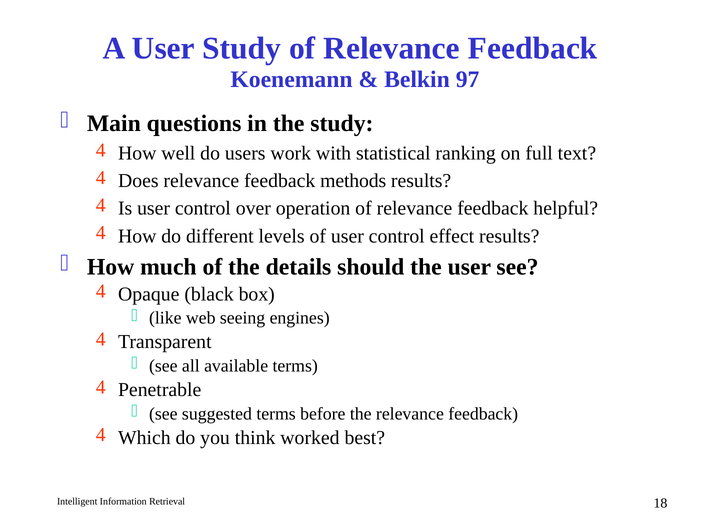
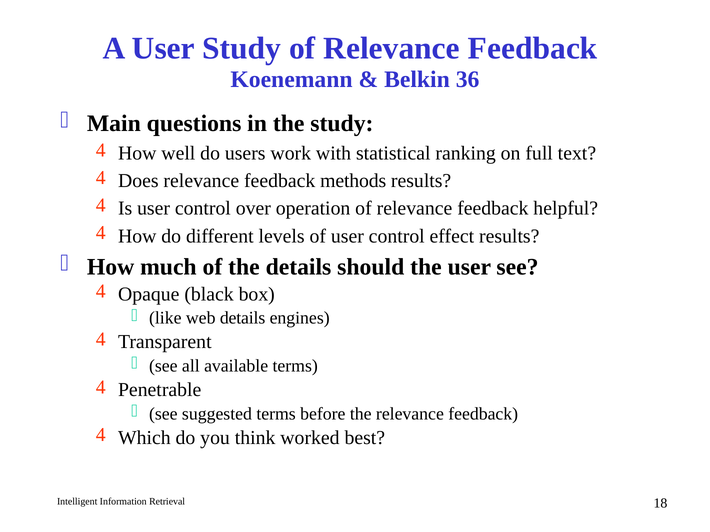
97: 97 -> 36 (468, 79)
web seeing: seeing -> details (243, 318)
